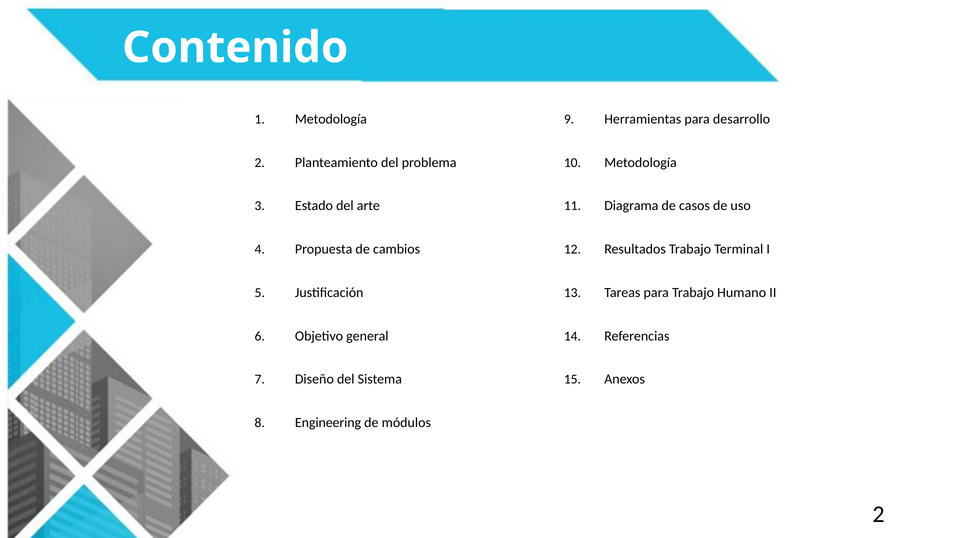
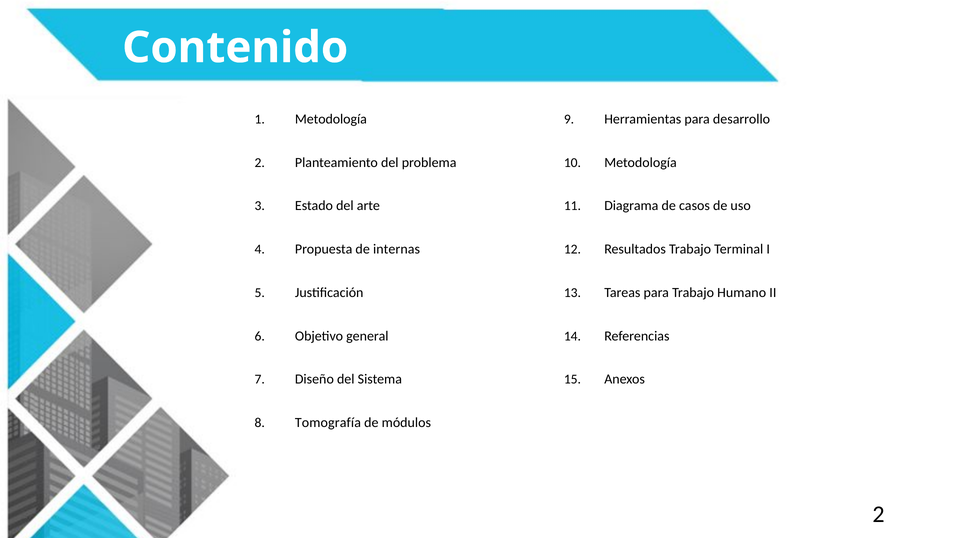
cambios: cambios -> internas (397, 249)
Engineering: Engineering -> Tomografía (328, 423)
